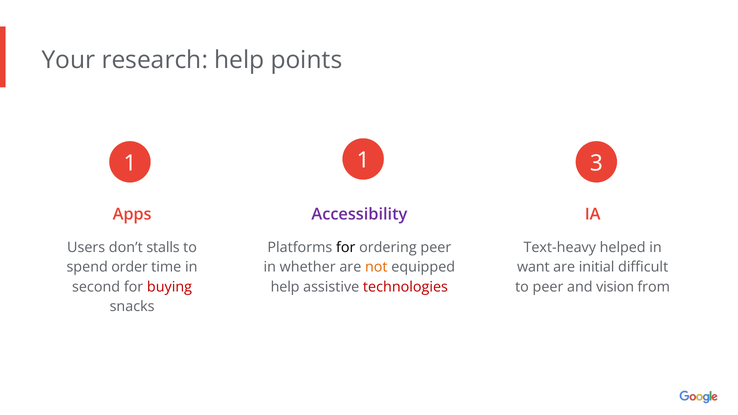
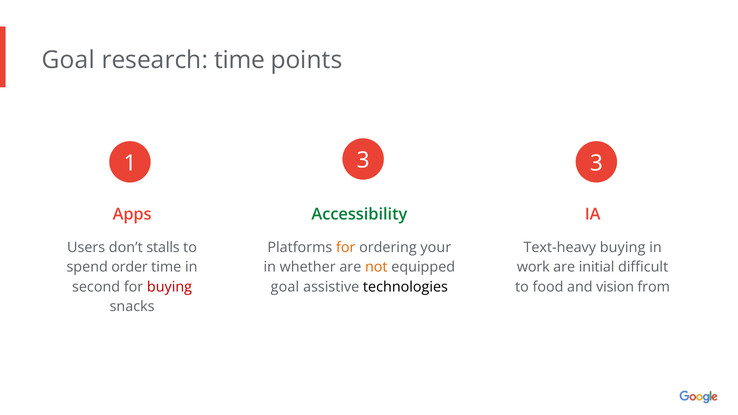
Your: Your -> Goal (68, 60)
research help: help -> time (239, 60)
1 1: 1 -> 3 (363, 161)
Accessibility colour: purple -> green (359, 215)
for colour: black -> orange (346, 247)
ordering peer: peer -> your (436, 247)
Text-heavy helped: helped -> buying (623, 247)
want: want -> work (533, 267)
help: help -> goal (285, 287)
technologies colour: red -> black (405, 287)
to peer: peer -> food (548, 287)
